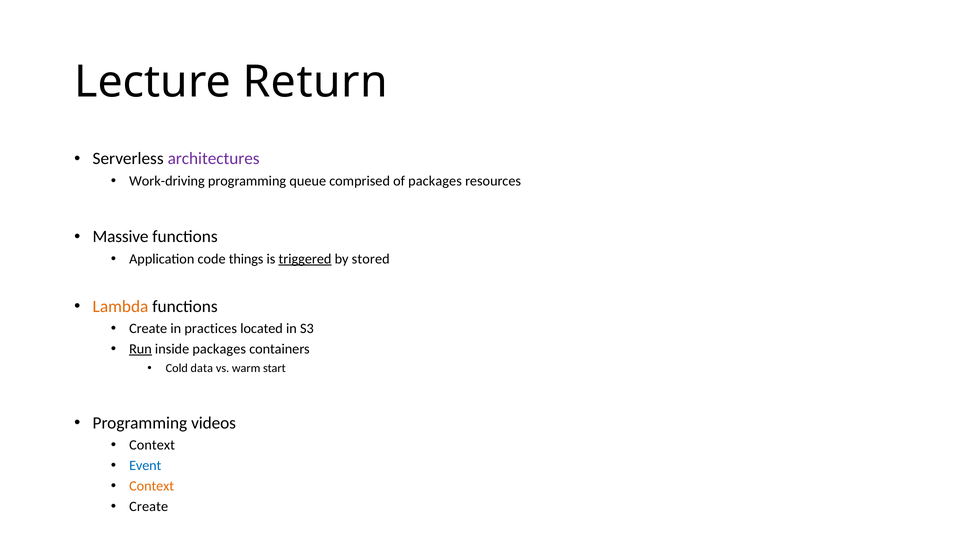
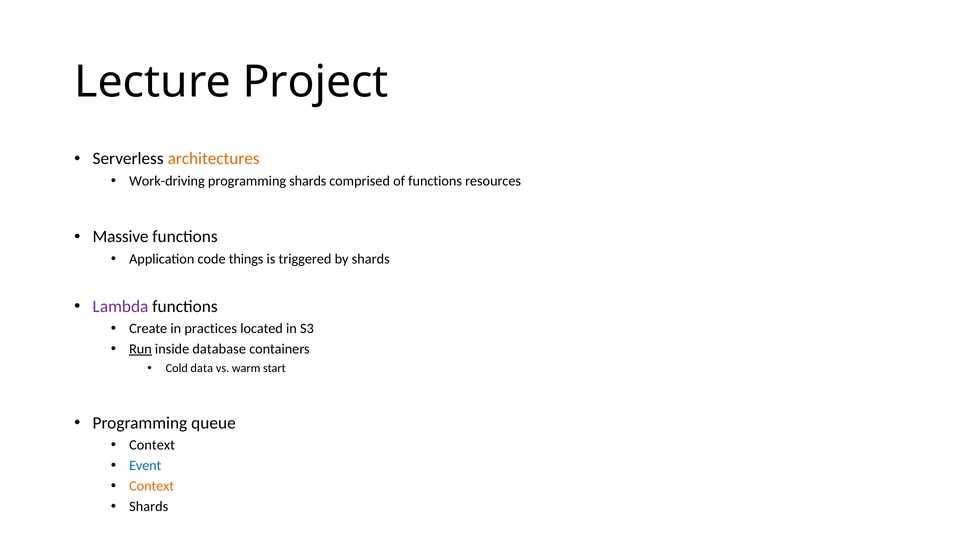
Return: Return -> Project (316, 82)
architectures colour: purple -> orange (214, 159)
programming queue: queue -> shards (308, 181)
of packages: packages -> functions (435, 181)
triggered underline: present -> none (305, 259)
by stored: stored -> shards (371, 259)
Lambda colour: orange -> purple (121, 307)
inside packages: packages -> database (219, 349)
videos: videos -> queue (213, 423)
Create: Create -> Shards (149, 507)
